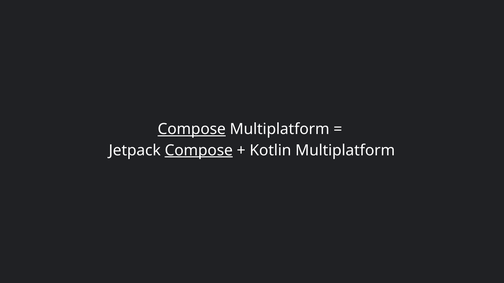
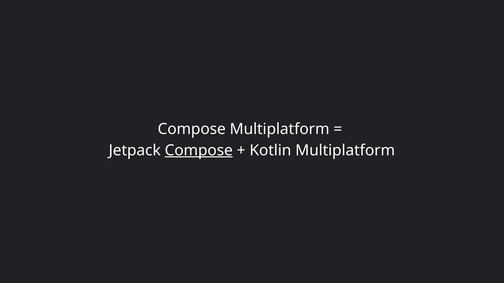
Compose underline: present -> none (192, 129)
